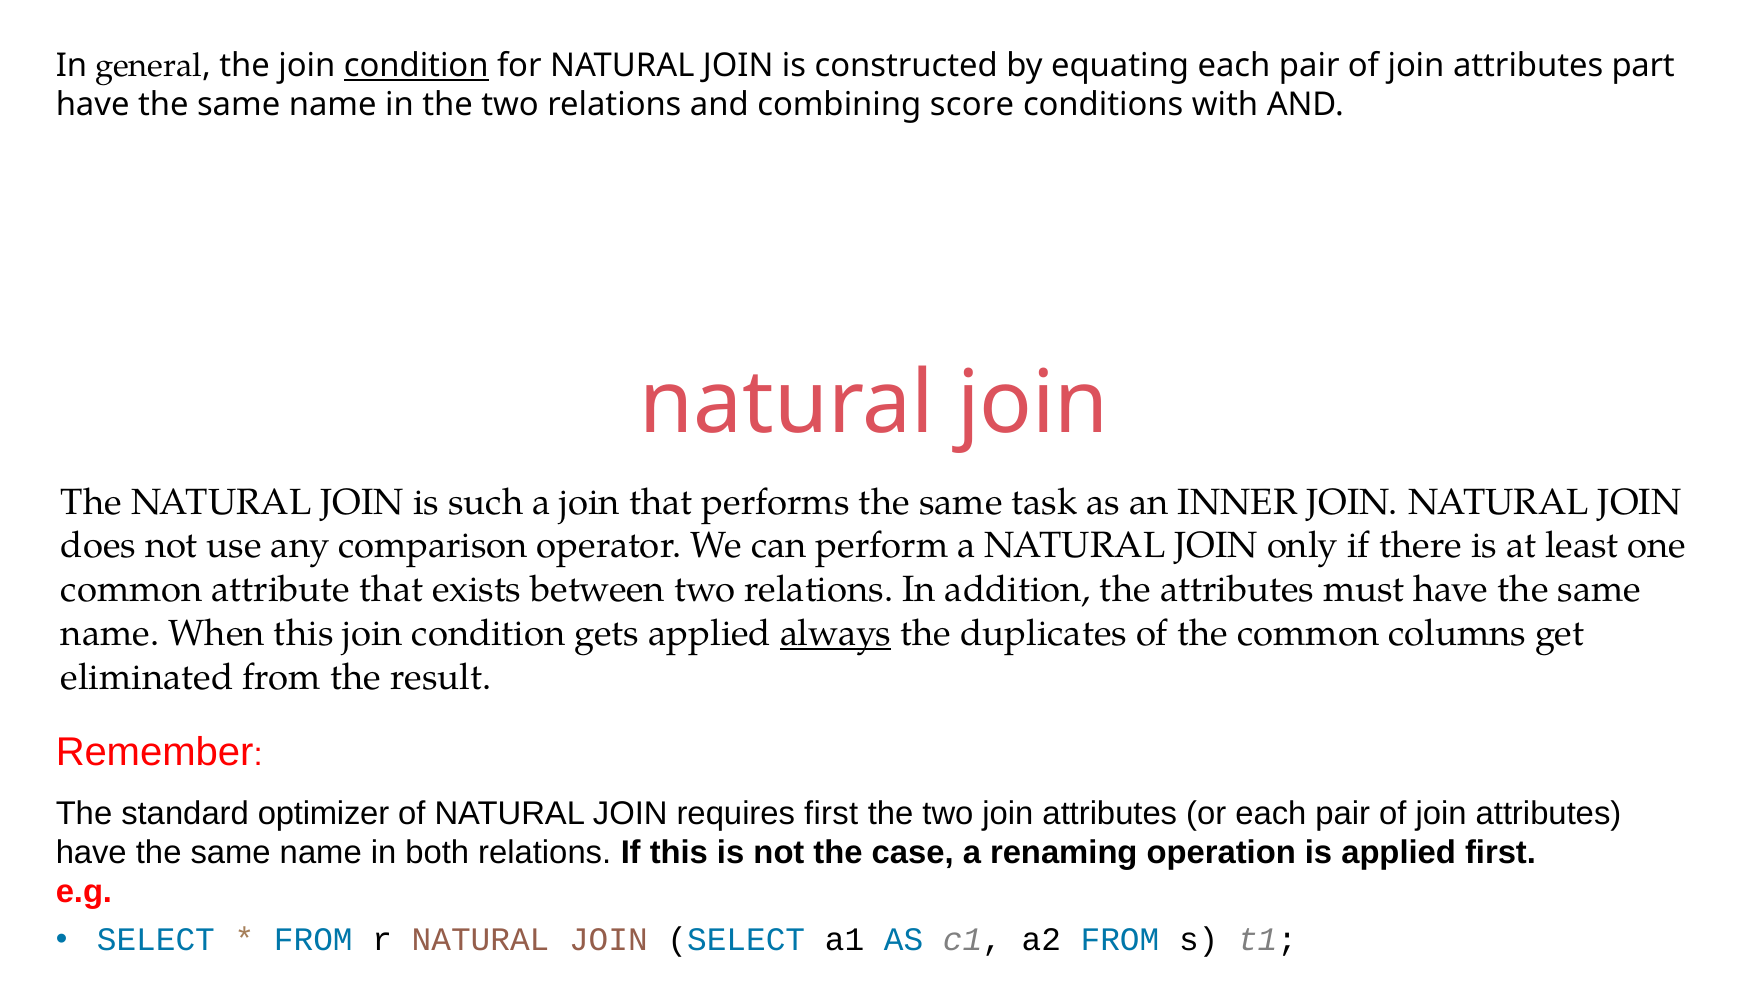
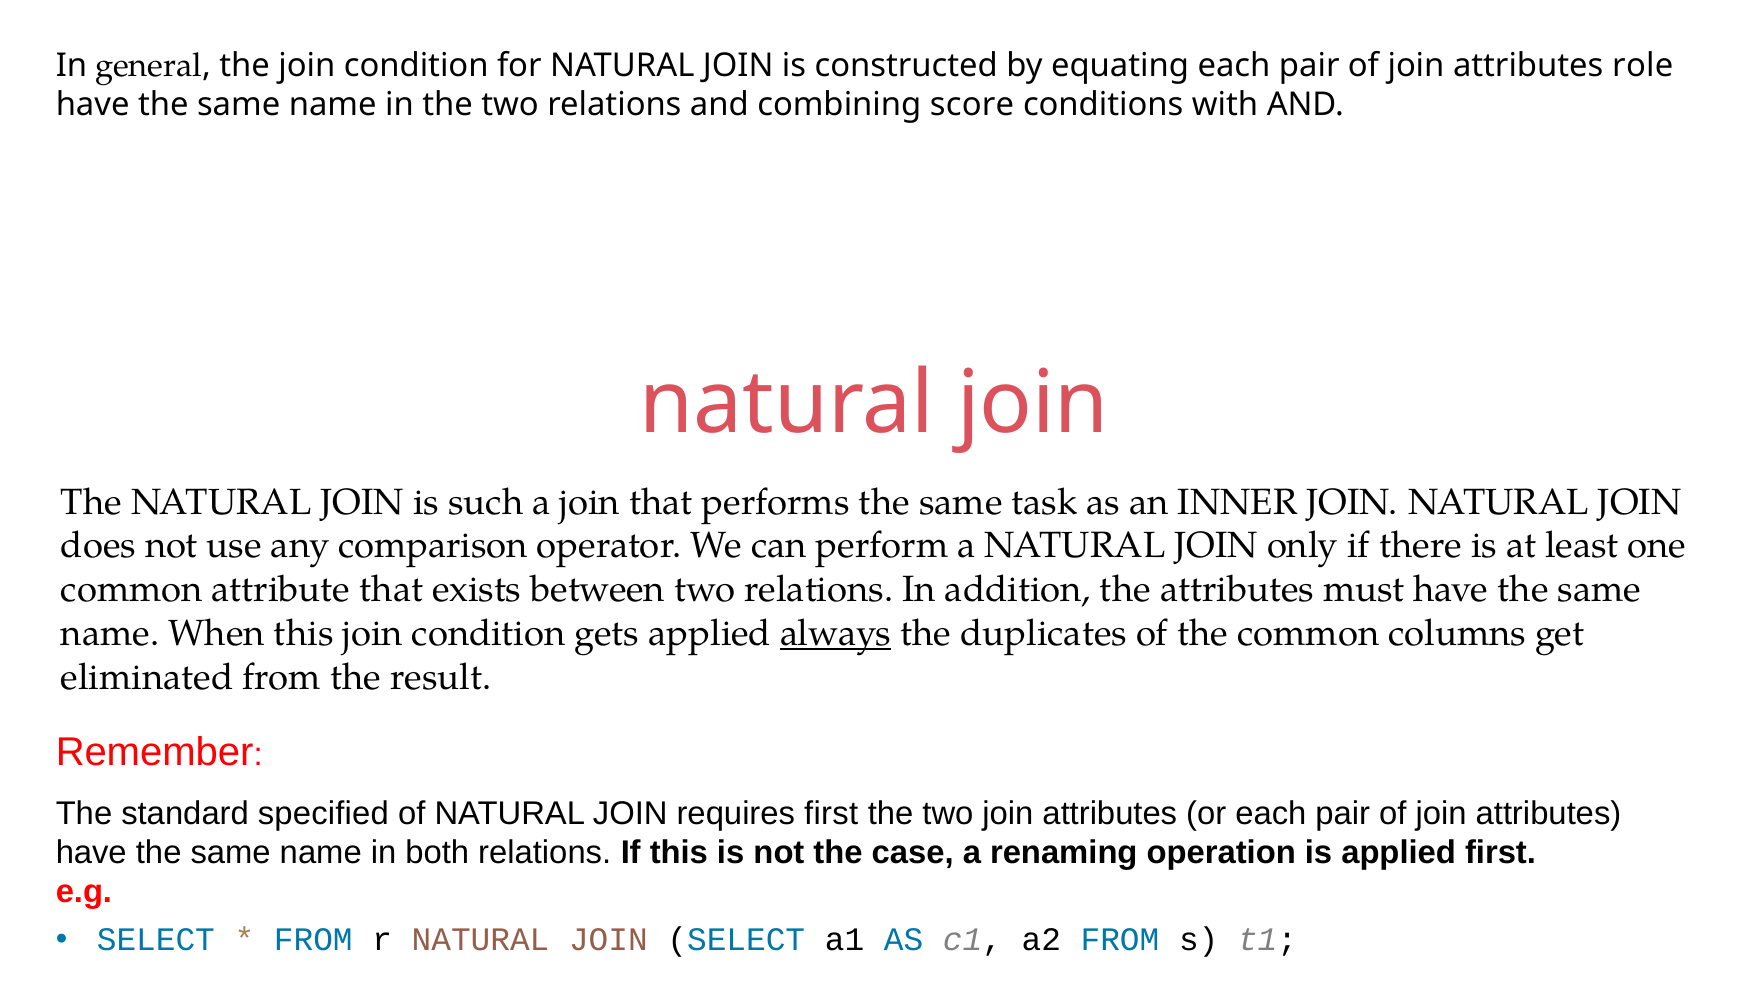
condition underline: present -> none (416, 66)
part: part -> role (1643, 66)
optimizer: optimizer -> specified (323, 813)
